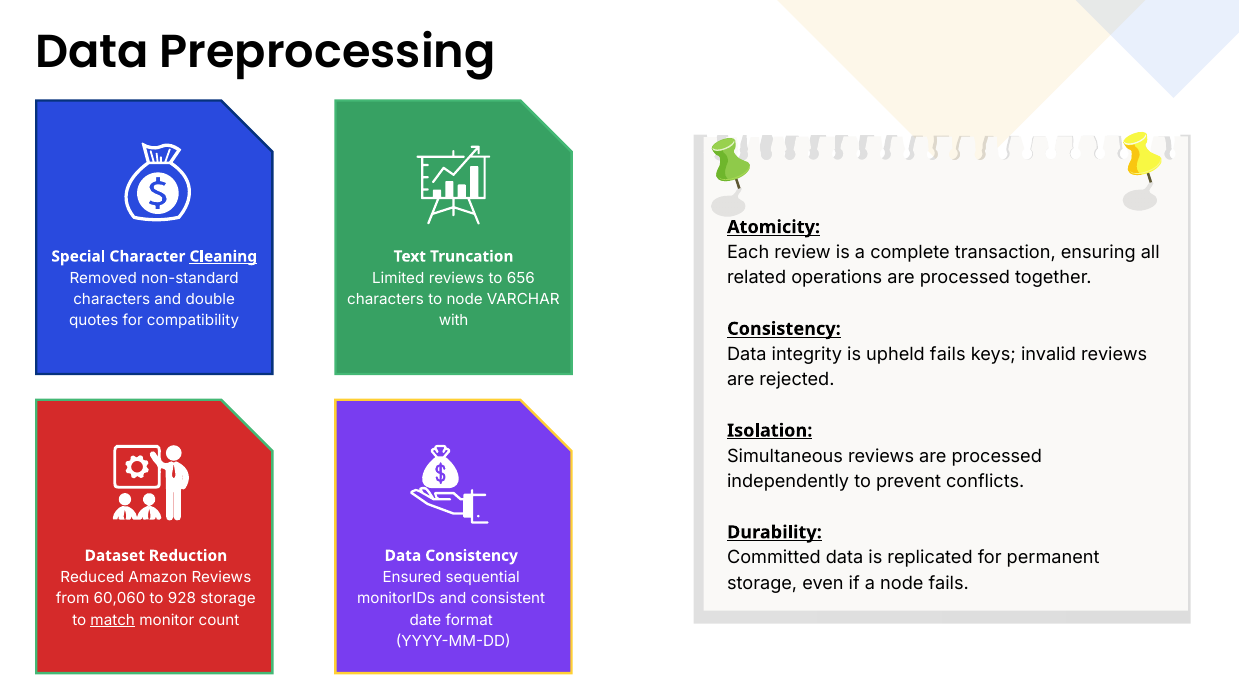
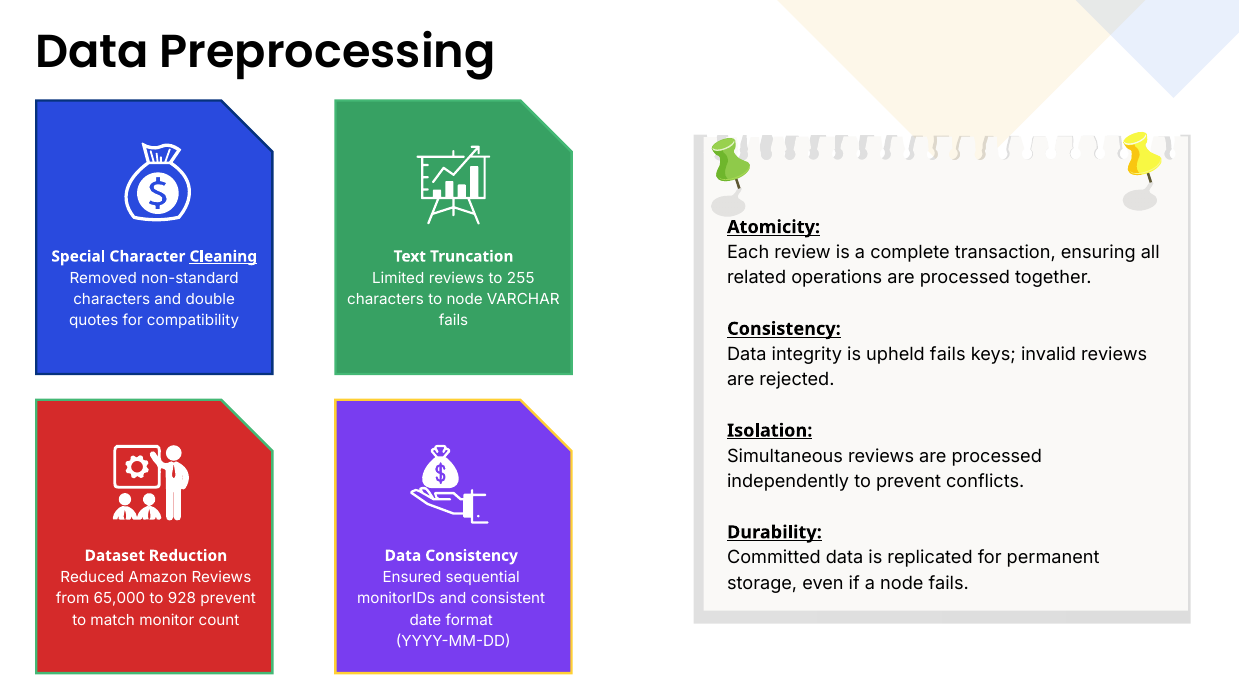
656: 656 -> 255 (521, 278)
with: with -> fails (454, 321)
60,060: 60,060 -> 65,000 (120, 599)
928 storage: storage -> prevent (228, 599)
match underline: present -> none (113, 620)
